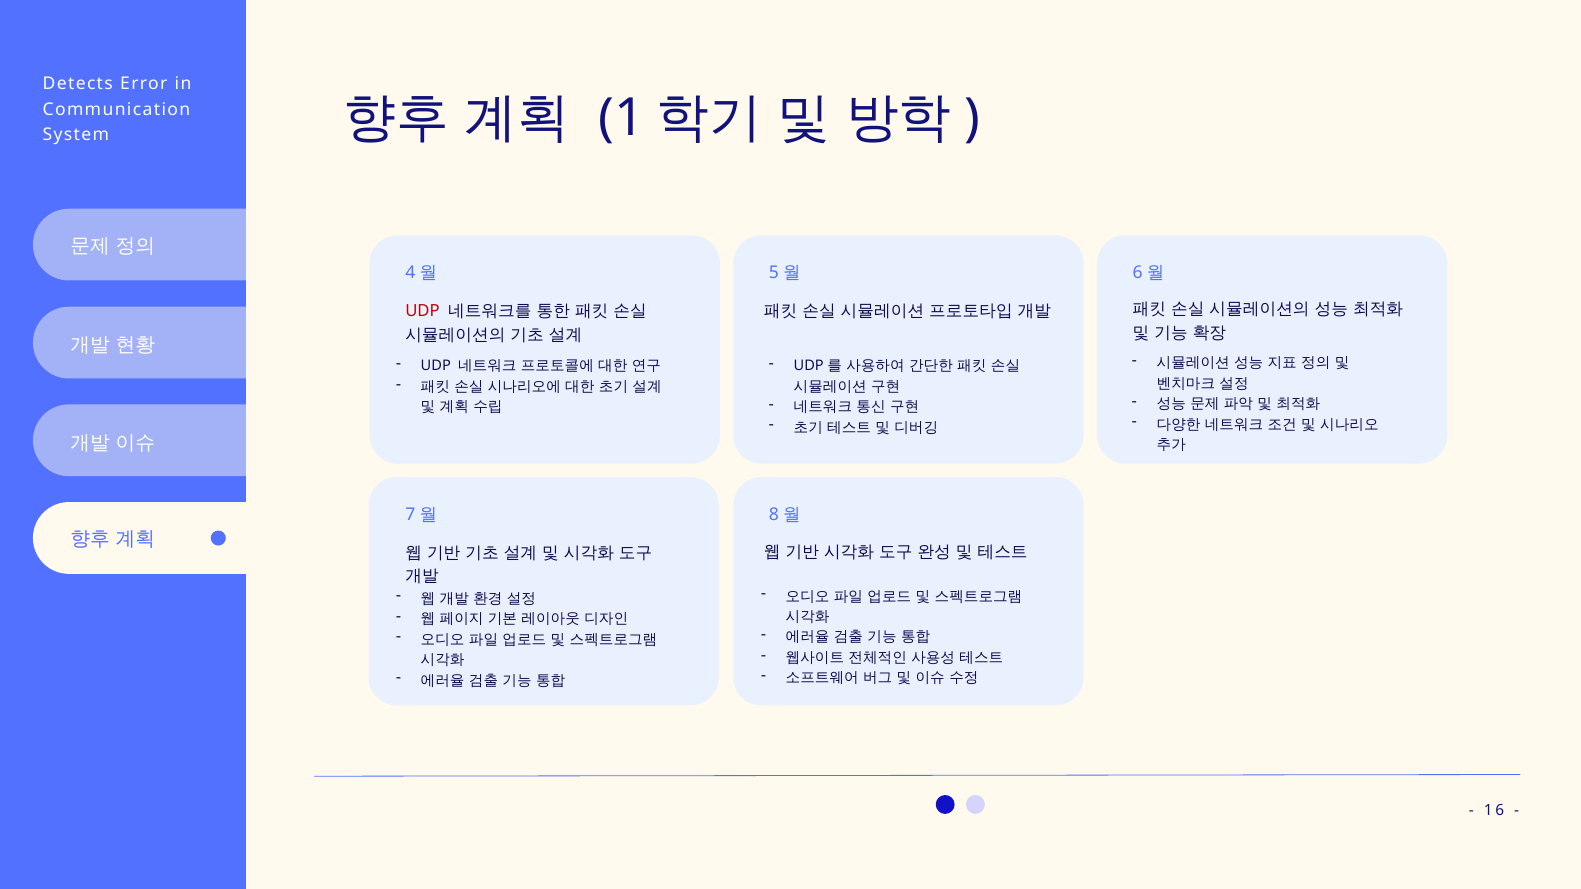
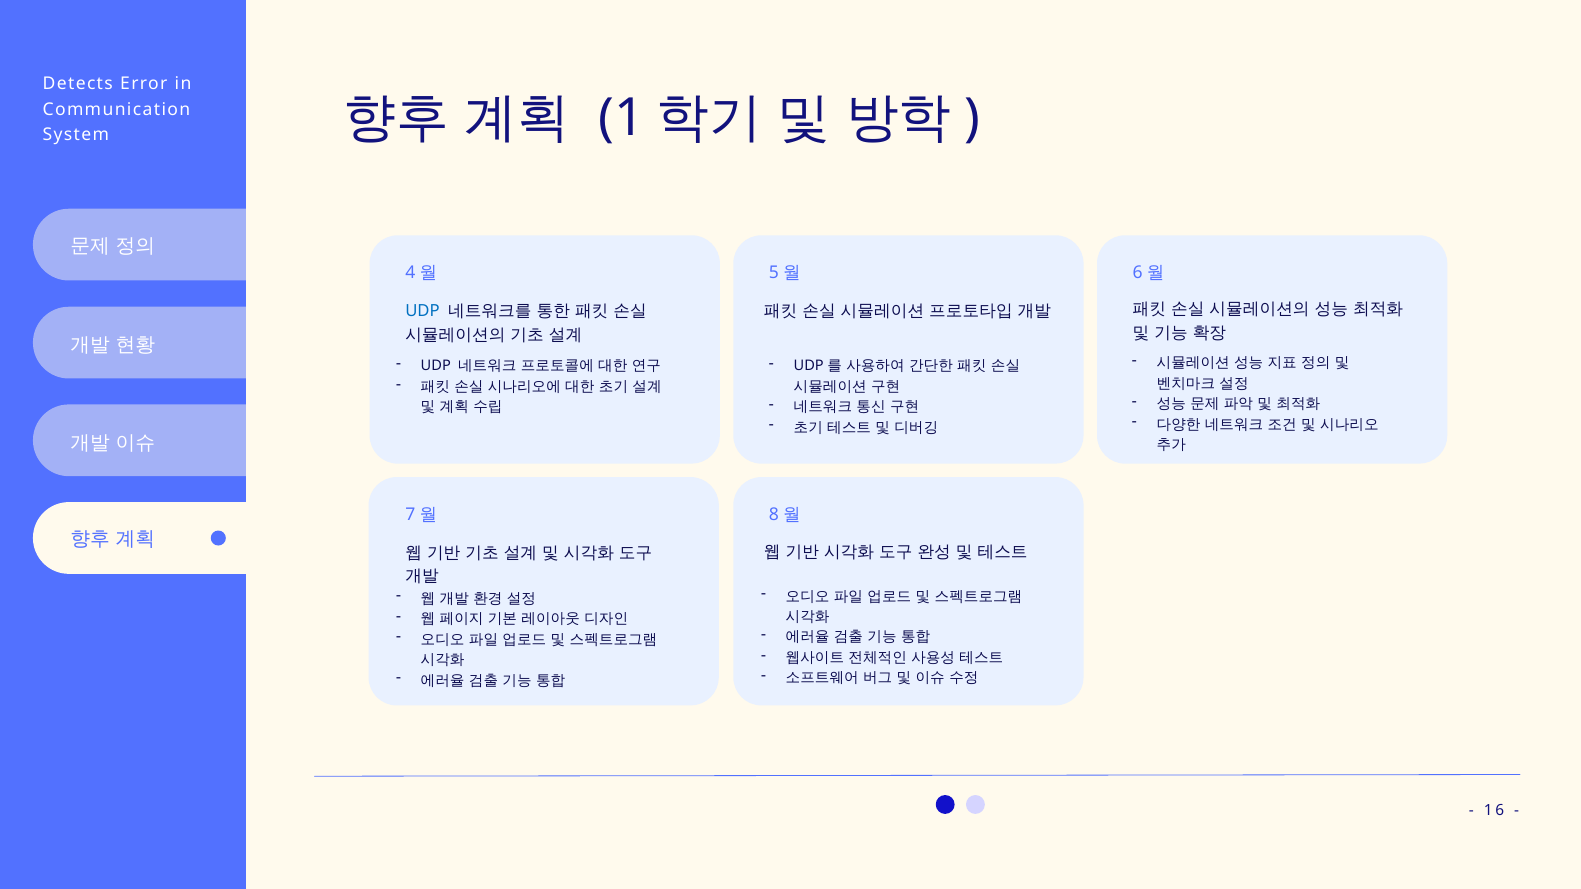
UDP colour: red -> blue (422, 311)
